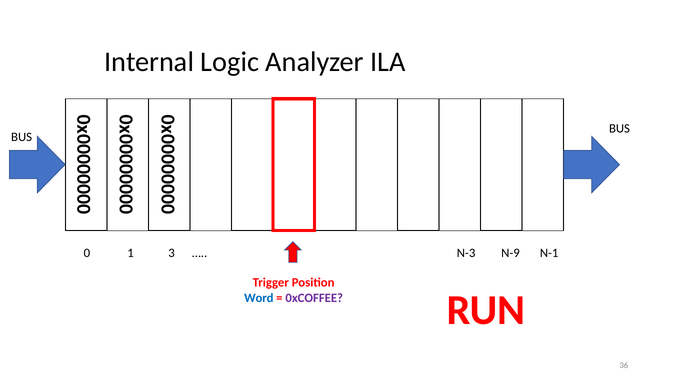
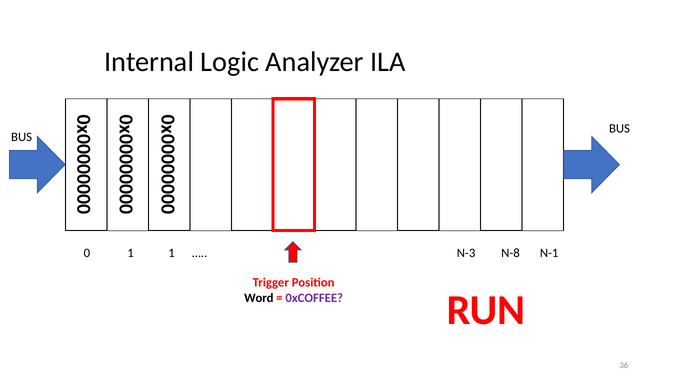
1 3: 3 -> 1 (172, 252)
N-9: N-9 -> N-8 (510, 252)
Word colour: blue -> black (259, 298)
